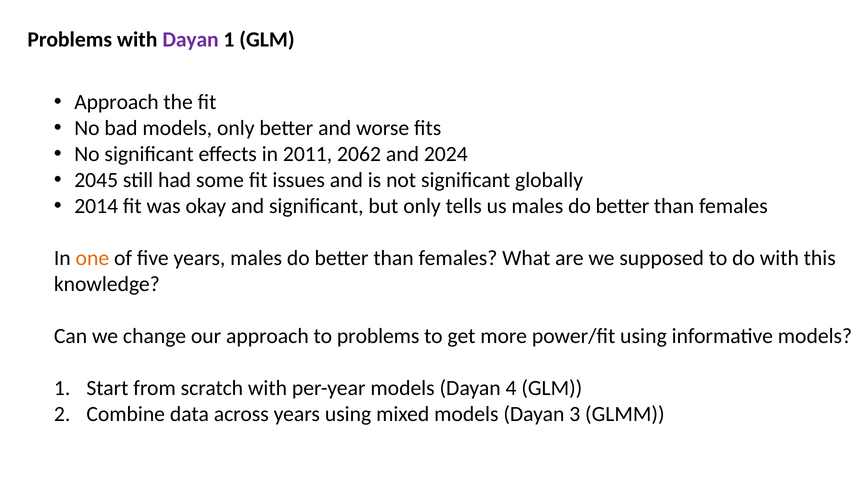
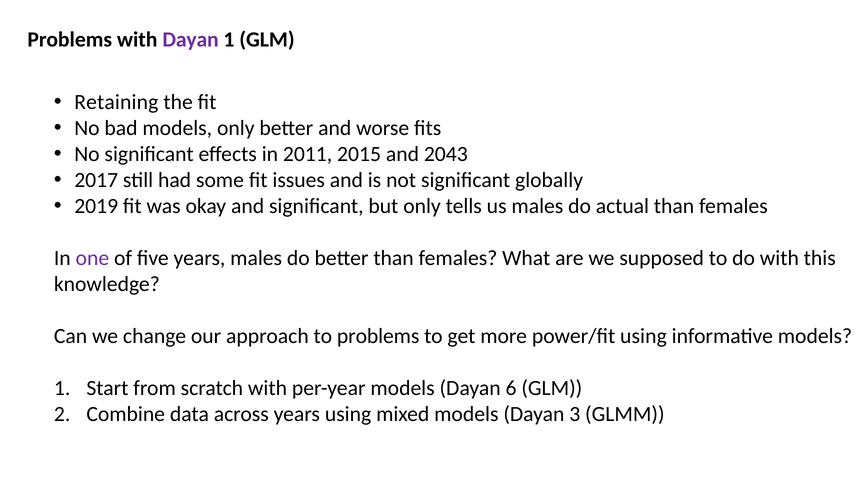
Approach: Approach -> Retaining (116, 102)
2062: 2062 -> 2015 (359, 154)
2024: 2024 -> 2043 (446, 154)
2045: 2045 -> 2017 (96, 180)
2014: 2014 -> 2019 (96, 206)
us males do better: better -> actual (622, 206)
one colour: orange -> purple (92, 258)
4: 4 -> 6 (511, 388)
